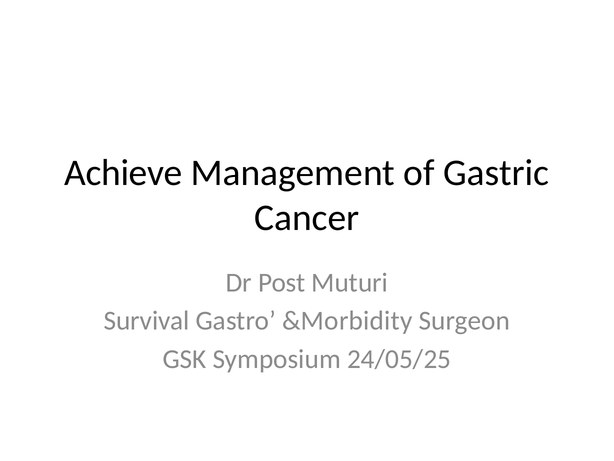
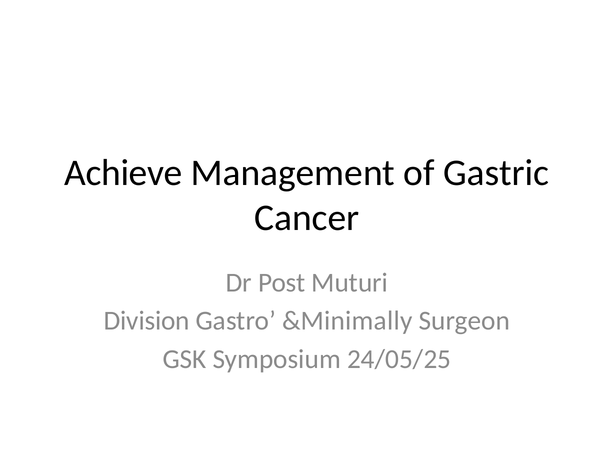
Survival: Survival -> Division (147, 321)
&Morbidity: &Morbidity -> &Minimally (347, 321)
